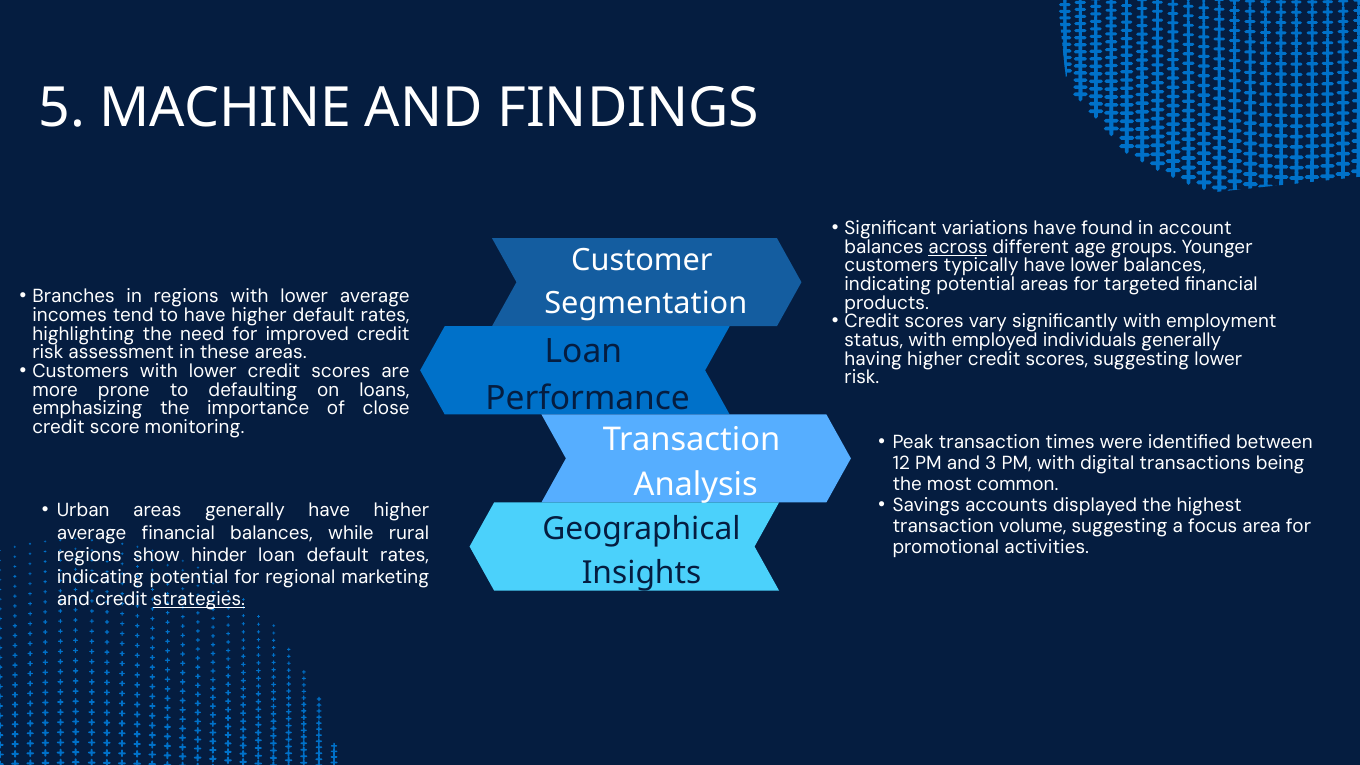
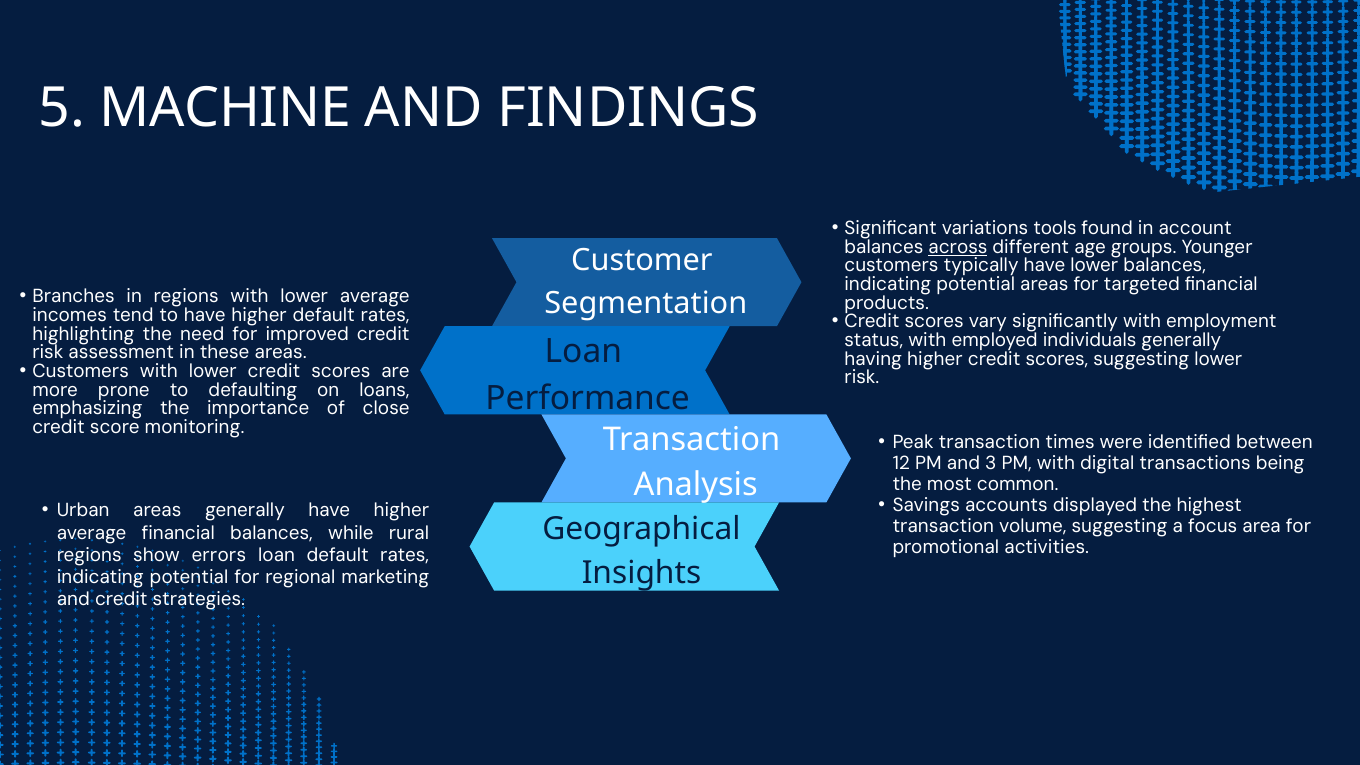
variations have: have -> tools (1055, 228)
hinder: hinder -> errors (219, 555)
strategies underline: present -> none (199, 600)
